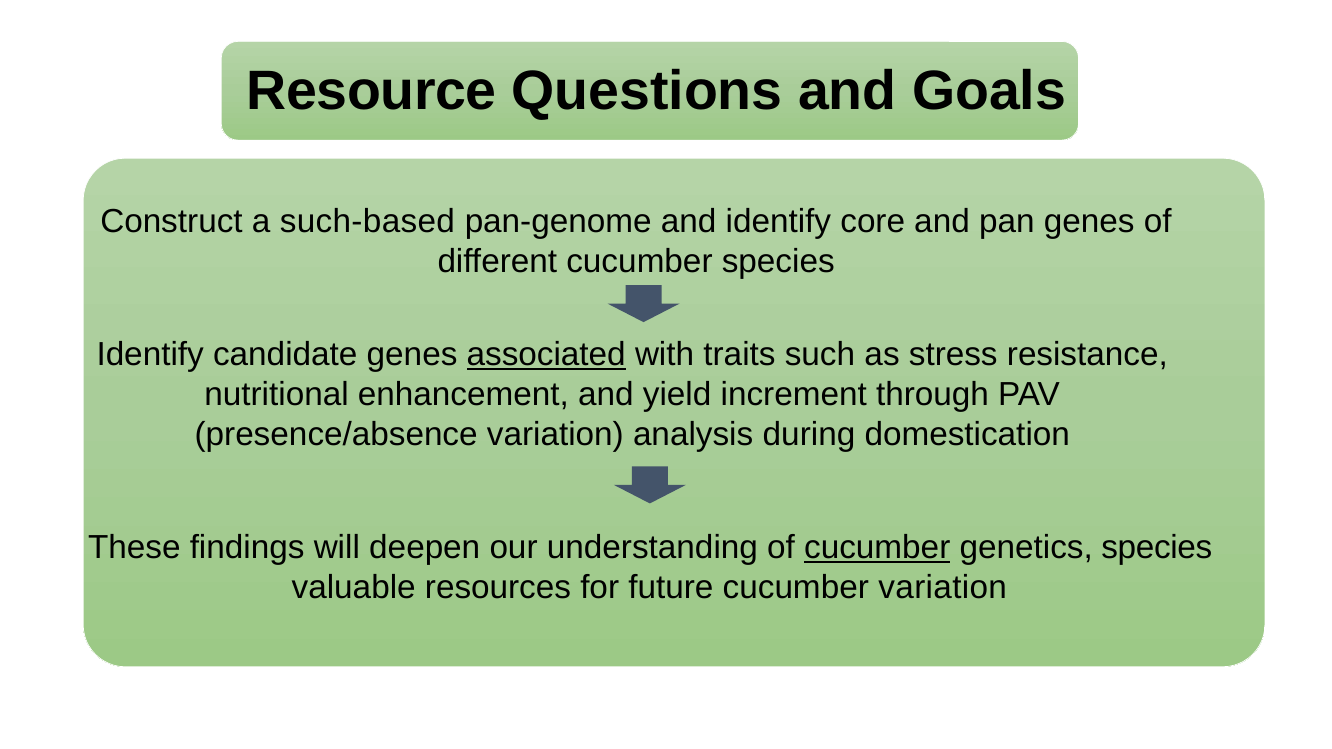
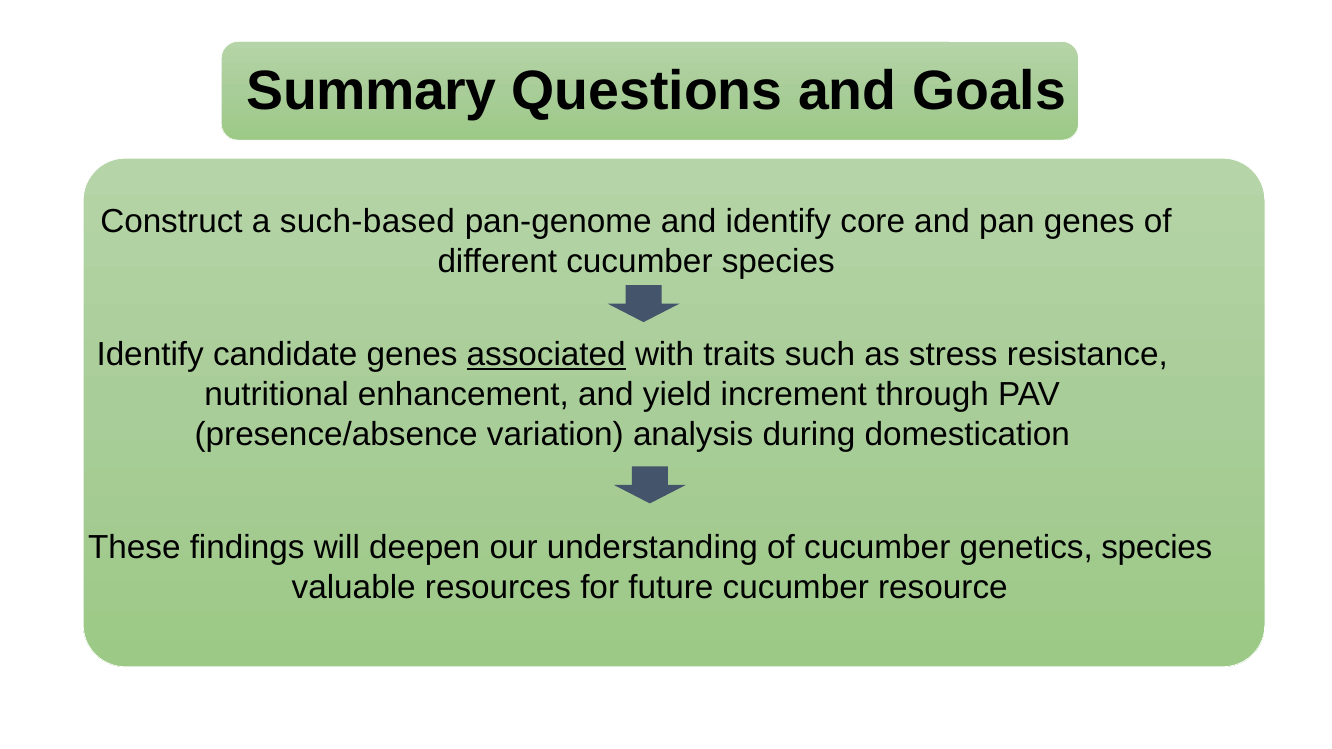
Resource: Resource -> Summary (372, 91)
cucumber underline: present -> none (877, 548)
cucumber variation: variation -> resource (943, 588)
